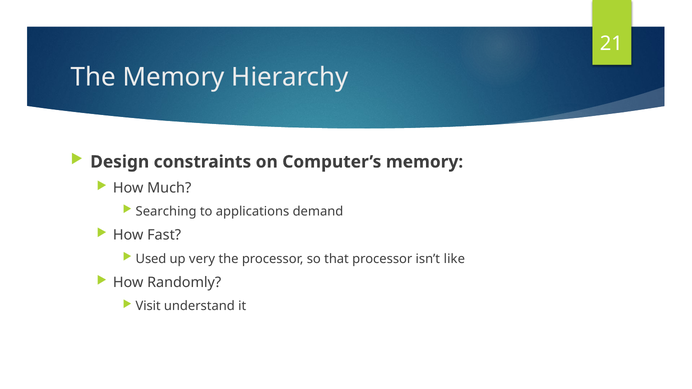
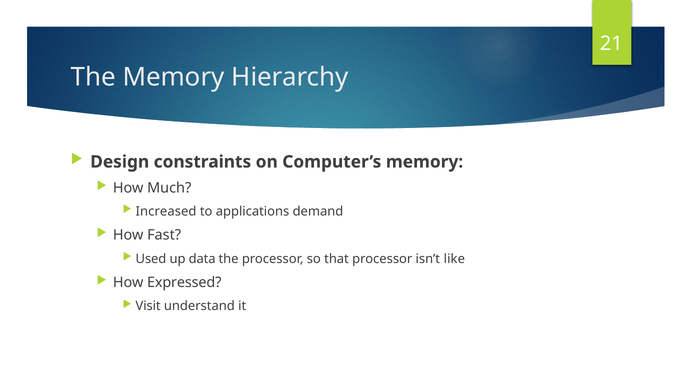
Searching: Searching -> Increased (166, 212)
very: very -> data (202, 259)
Randomly: Randomly -> Expressed (184, 283)
